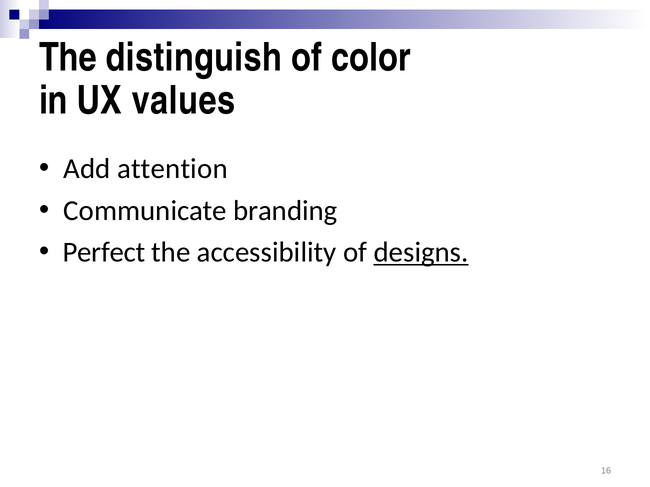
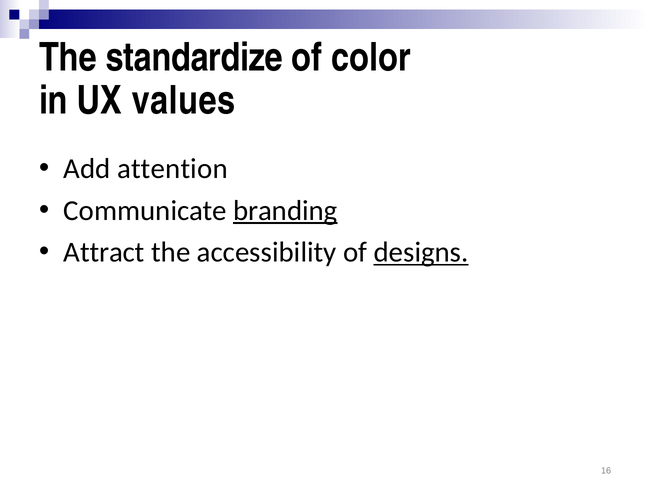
distinguish: distinguish -> standardize (194, 58)
branding underline: none -> present (285, 211)
Perfect: Perfect -> Attract (104, 253)
